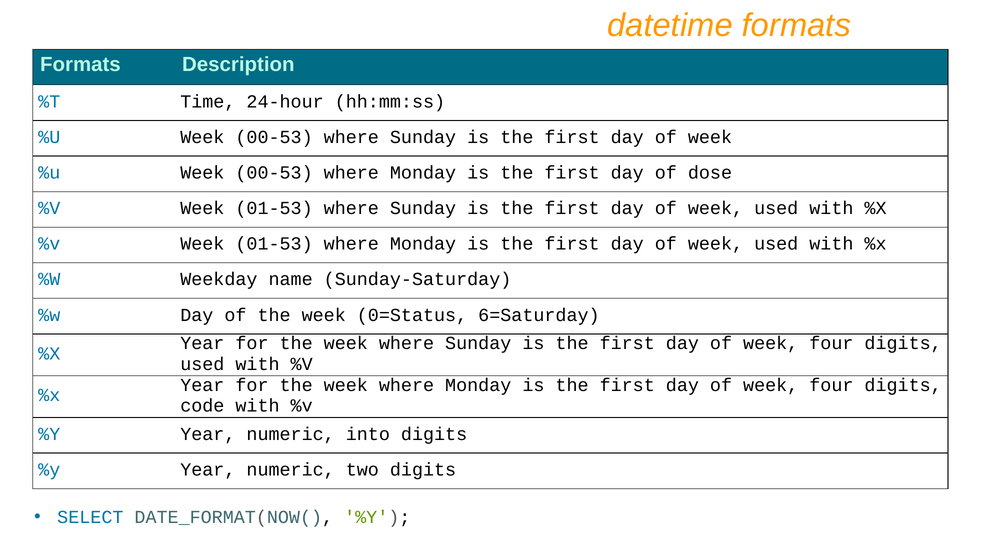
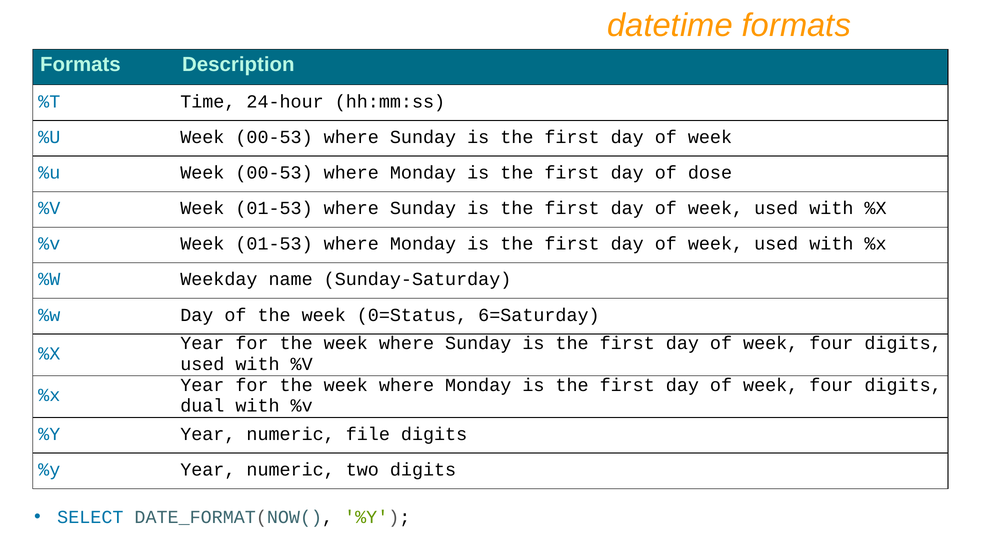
code: code -> dual (202, 406)
into: into -> file (368, 434)
